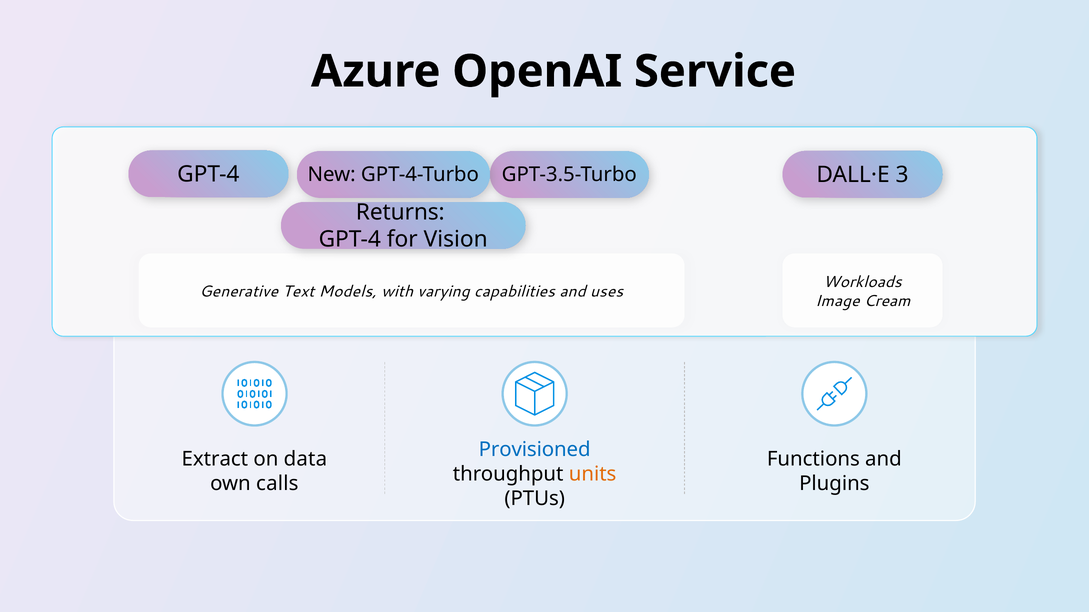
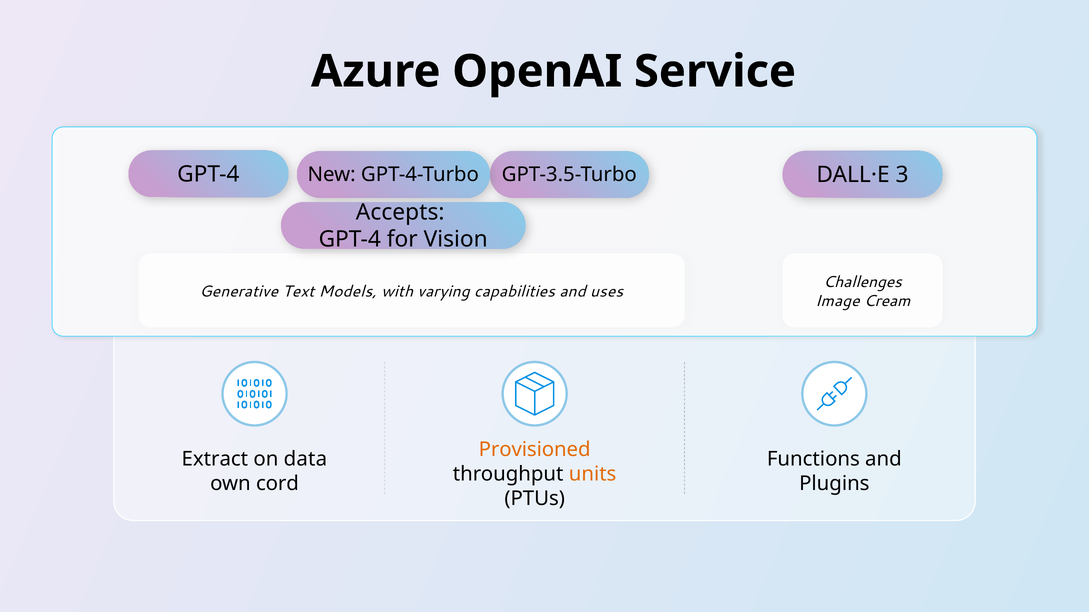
Returns: Returns -> Accepts (400, 212)
Workloads: Workloads -> Challenges (862, 282)
Provisioned colour: blue -> orange (535, 450)
calls: calls -> cord (277, 484)
